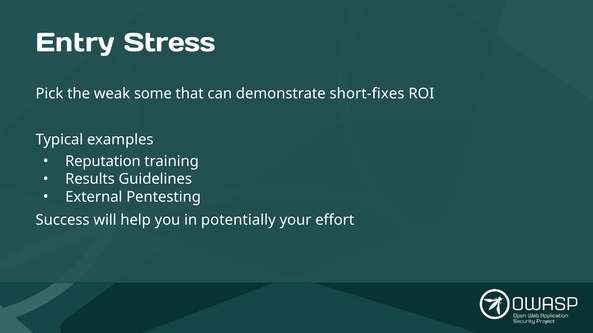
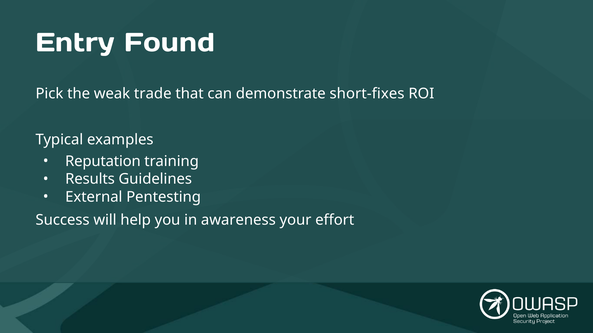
Stress: Stress -> Found (169, 43)
some: some -> trade (153, 94)
potentially: potentially -> awareness (238, 220)
